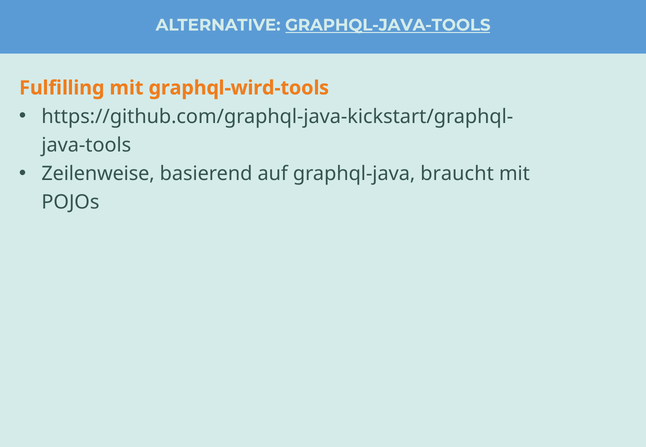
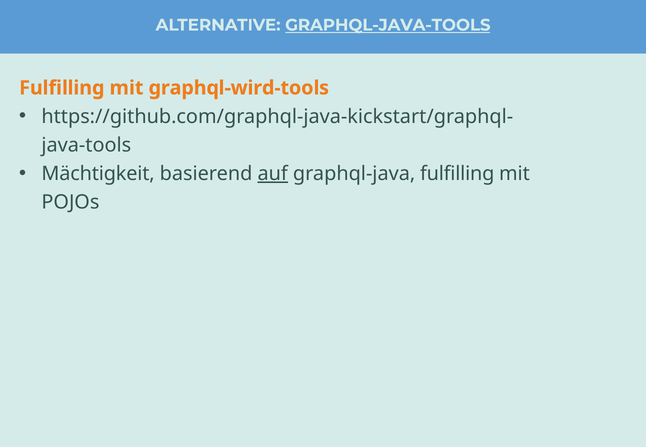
Zeilenweise: Zeilenweise -> Mächtigkeit (98, 174)
auf underline: none -> present (273, 174)
graphql-java braucht: braucht -> fulfilling (457, 174)
